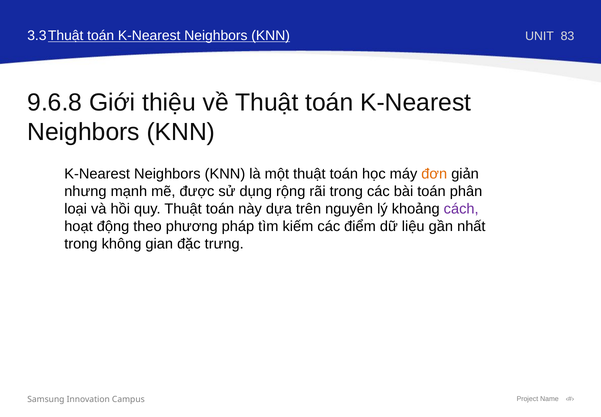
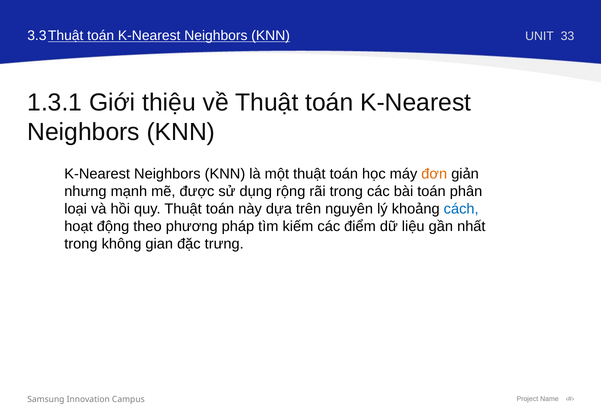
83: 83 -> 33 (568, 36)
9.6.8: 9.6.8 -> 1.3.1 (55, 102)
cách colour: purple -> blue (461, 209)
